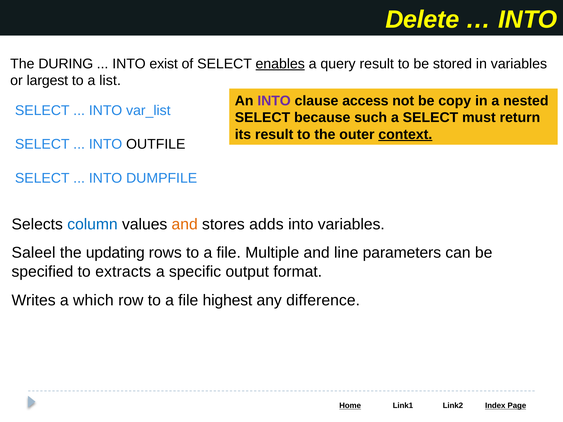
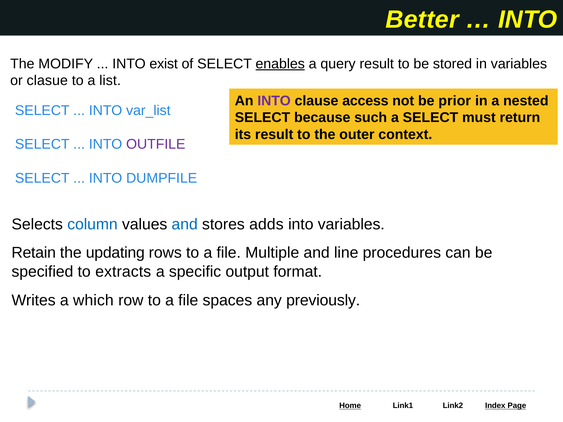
Delete: Delete -> Better (422, 20)
DURING: DURING -> MODIFY (66, 64)
largest: largest -> clasue (47, 81)
copy: copy -> prior (455, 101)
context underline: present -> none (405, 135)
OUTFILE colour: black -> purple (156, 144)
and colour: orange -> blue (185, 224)
Saleel: Saleel -> Retain (34, 253)
parameters: parameters -> procedures (402, 253)
highest: highest -> spaces (227, 300)
difference: difference -> previously (323, 300)
